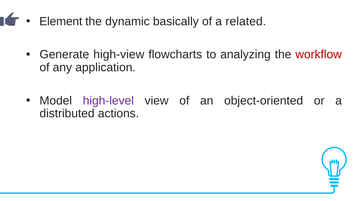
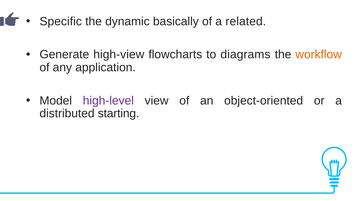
Element: Element -> Specific (61, 21)
analyzing: analyzing -> diagrams (245, 55)
workflow colour: red -> orange (319, 55)
actions: actions -> starting (119, 114)
